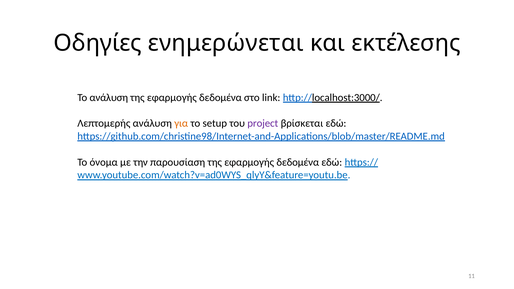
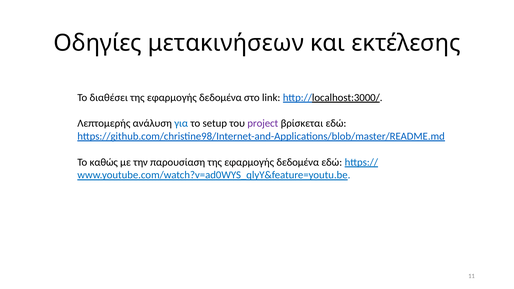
ενημερώνεται: ενημερώνεται -> μετακινήσεων (226, 43)
Το ανάλυση: ανάλυση -> διαθέσει (109, 98)
για colour: orange -> blue (181, 123)
όνομα: όνομα -> καθώς (104, 162)
